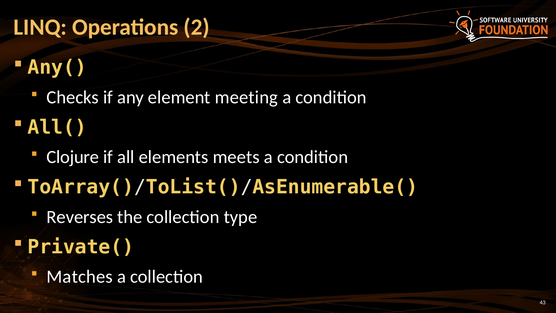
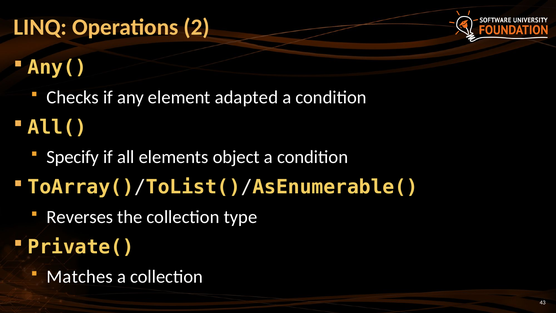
meeting: meeting -> adapted (246, 97)
Clojure: Clojure -> Specify (73, 157)
meets: meets -> object (236, 157)
